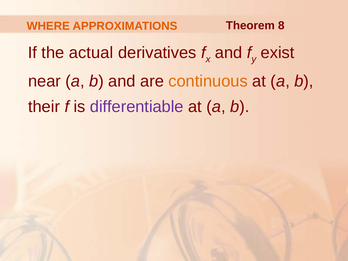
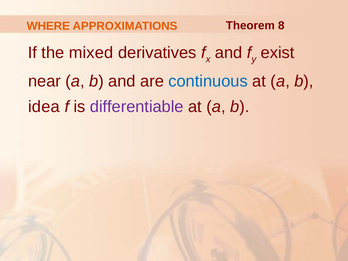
actual: actual -> mixed (91, 53)
continuous colour: orange -> blue (208, 81)
their: their -> idea (44, 107)
